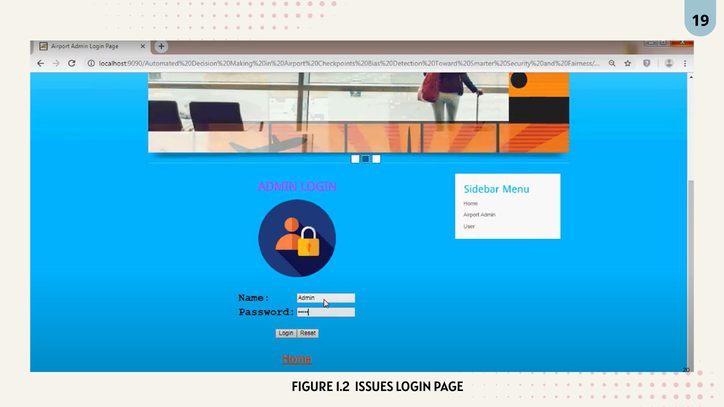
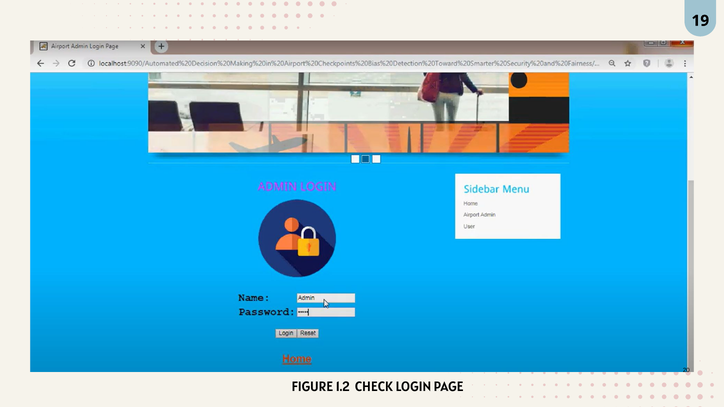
ISSUES: ISSUES -> CHECK (374, 387)
